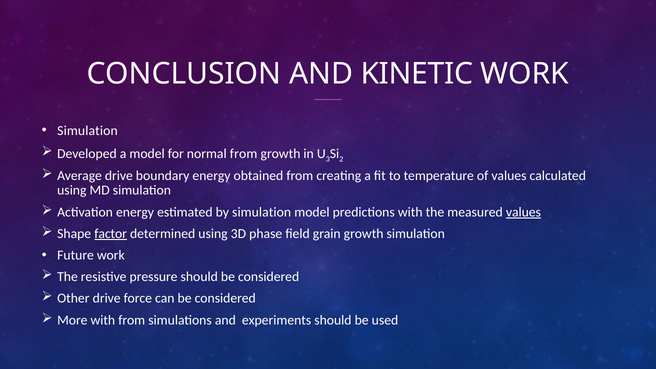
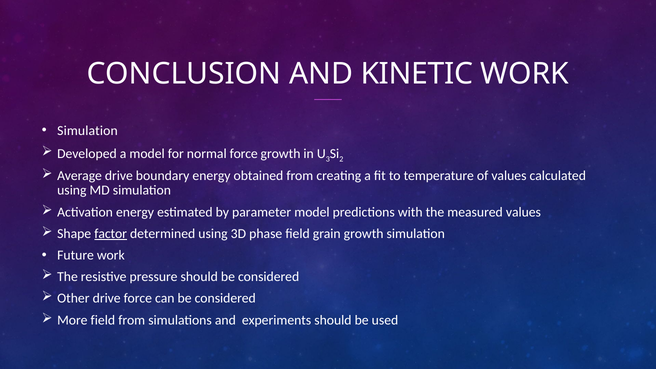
normal from: from -> force (244, 154)
by simulation: simulation -> parameter (262, 212)
values underline: present -> none (523, 212)
More with: with -> field (103, 320)
